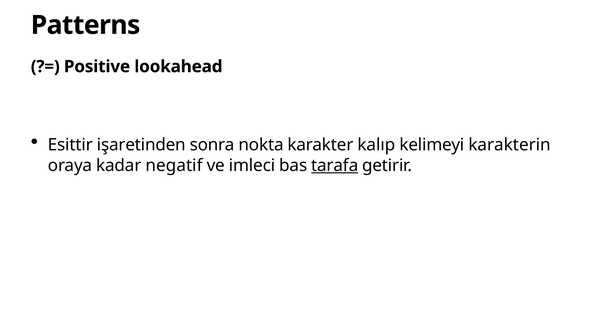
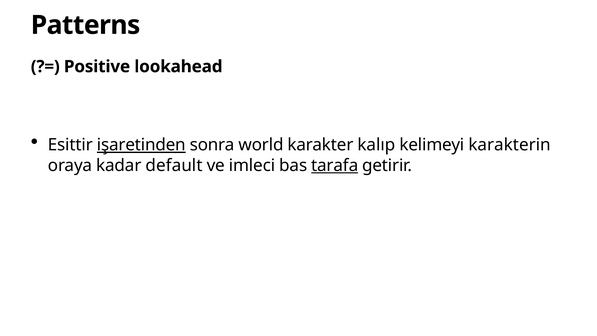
işaretinden underline: none -> present (141, 145)
nokta: nokta -> world (261, 145)
negatif: negatif -> default (174, 165)
